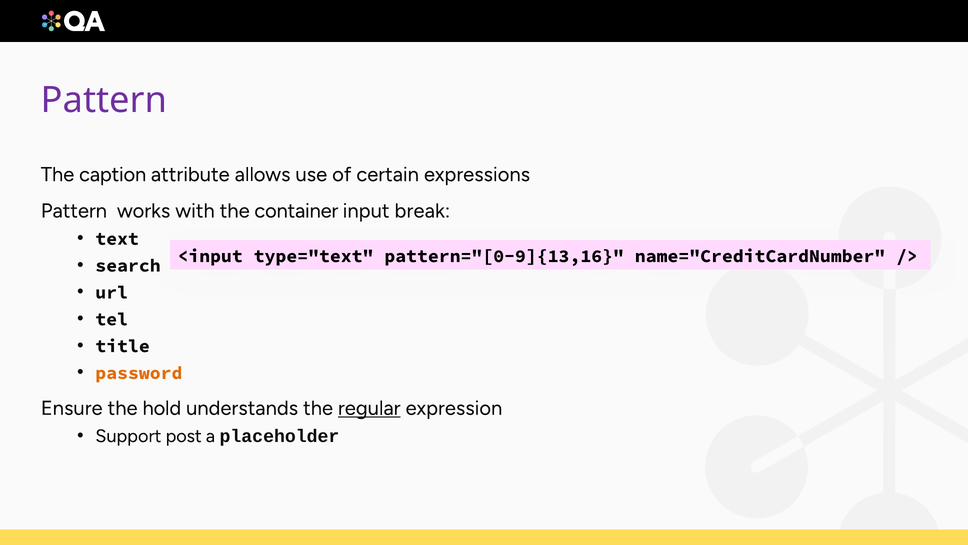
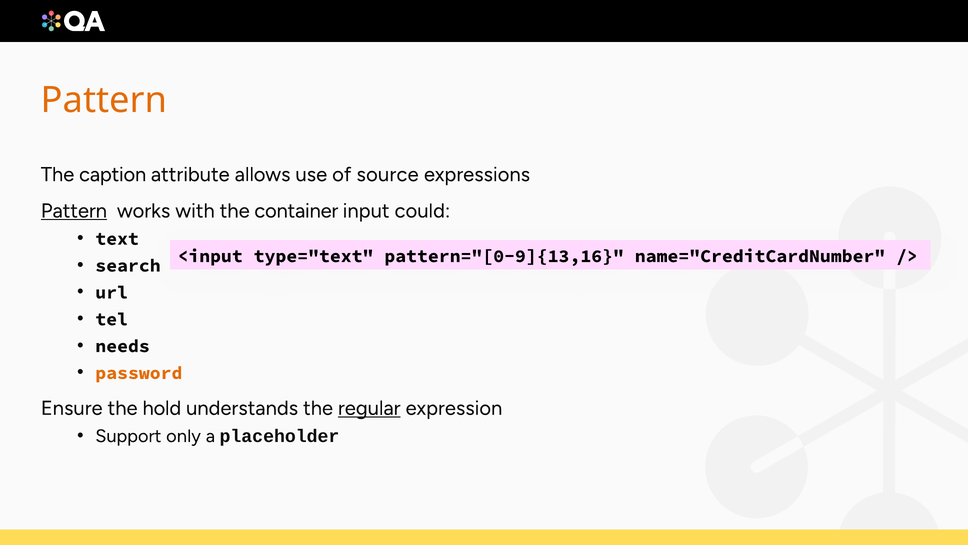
Pattern colour: purple -> orange (104, 100)
certain: certain -> source (388, 174)
Pattern underline: none -> present (74, 211)
break: break -> could (422, 211)
title: title -> needs (123, 346)
post: post -> only (183, 436)
